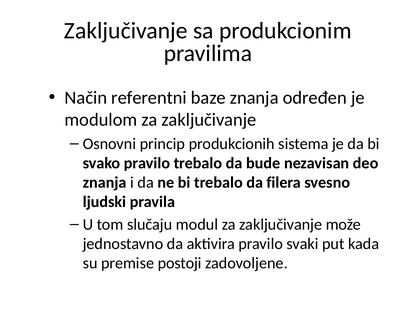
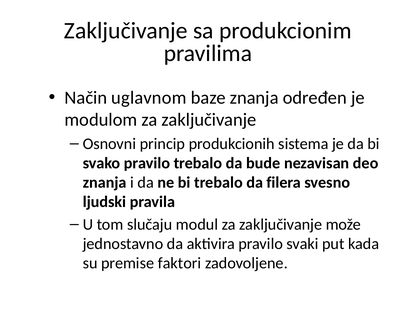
referentni: referentni -> uglavnom (149, 98)
postoji: postoji -> faktori (180, 263)
